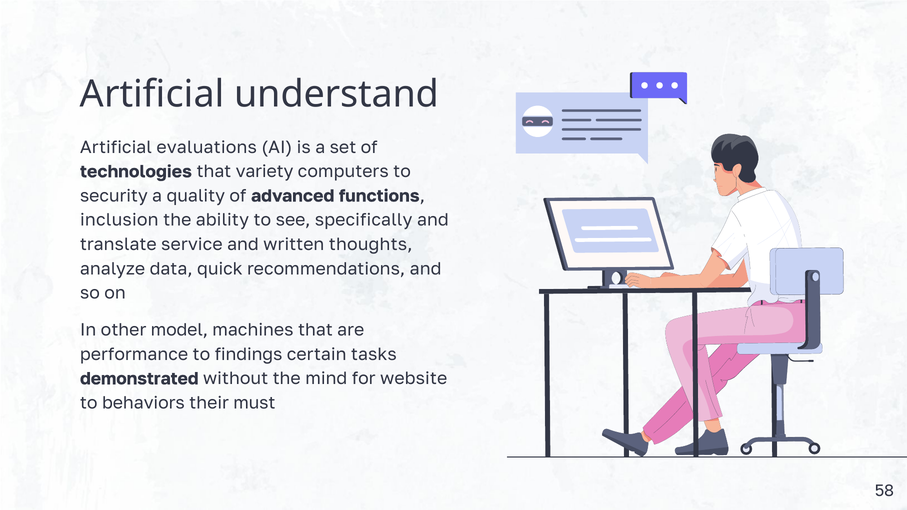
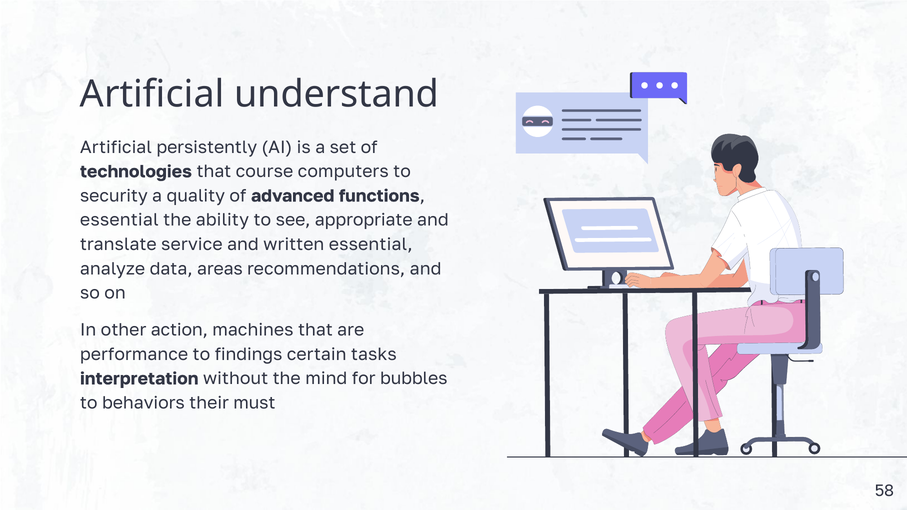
evaluations: evaluations -> persistently (207, 147)
variety: variety -> course (264, 172)
inclusion: inclusion -> essential (119, 220)
specifically: specifically -> appropriate (364, 220)
written thoughts: thoughts -> essential (371, 245)
quick: quick -> areas (220, 269)
model: model -> action (179, 330)
demonstrated: demonstrated -> interpretation (139, 379)
website: website -> bubbles (414, 379)
